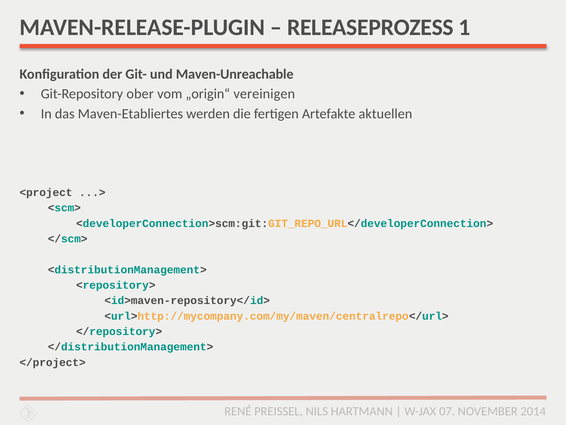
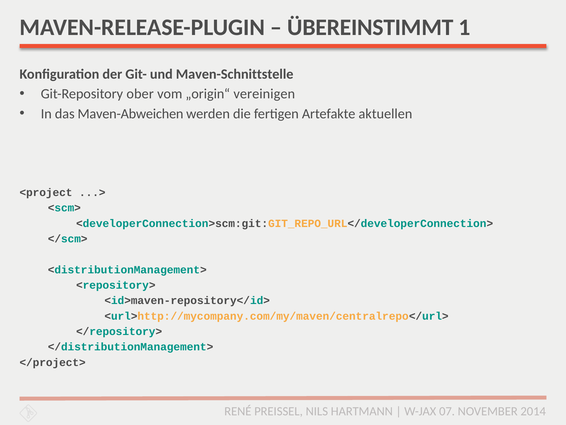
RELEASEPROZESS: RELEASEPROZESS -> ÜBEREINSTIMMT (370, 27)
Maven-Unreachable: Maven-Unreachable -> Maven-Schnittstelle (235, 74)
Maven-Etabliertes: Maven-Etabliertes -> Maven-Abweichen (130, 114)
